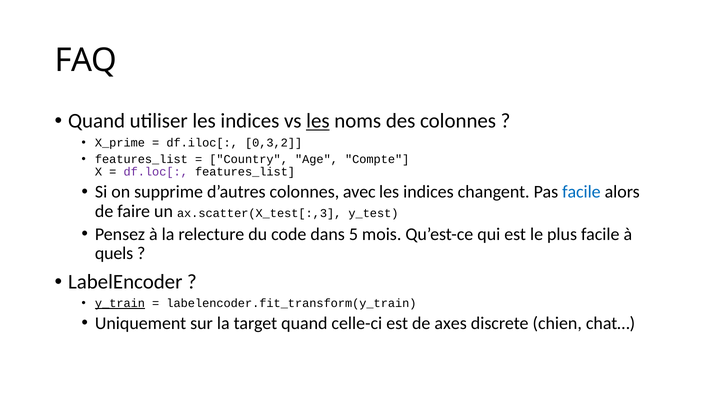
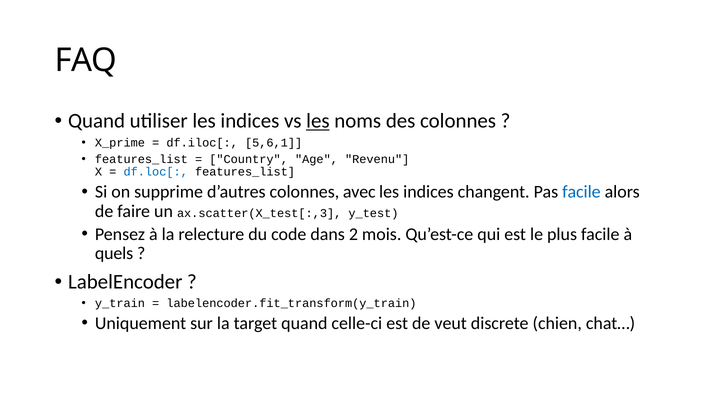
0,3,2: 0,3,2 -> 5,6,1 (274, 143)
Compte: Compte -> Revenu (377, 159)
df.loc[ colour: purple -> blue (156, 172)
5: 5 -> 2 (353, 234)
y_train underline: present -> none (120, 304)
axes: axes -> veut (451, 323)
